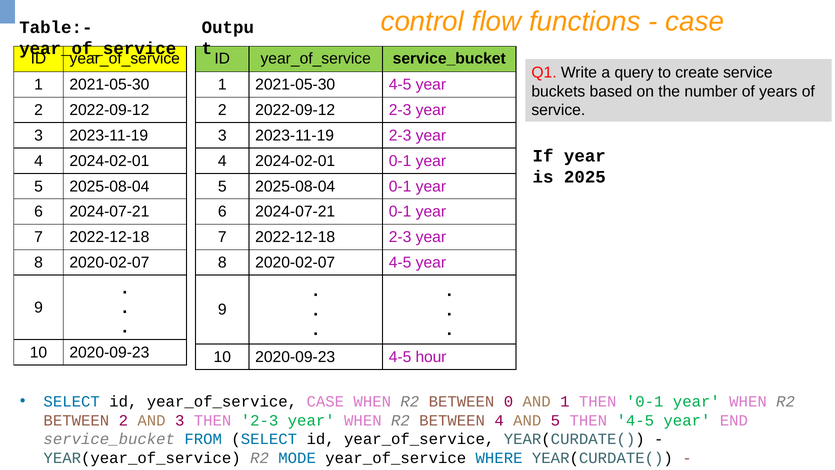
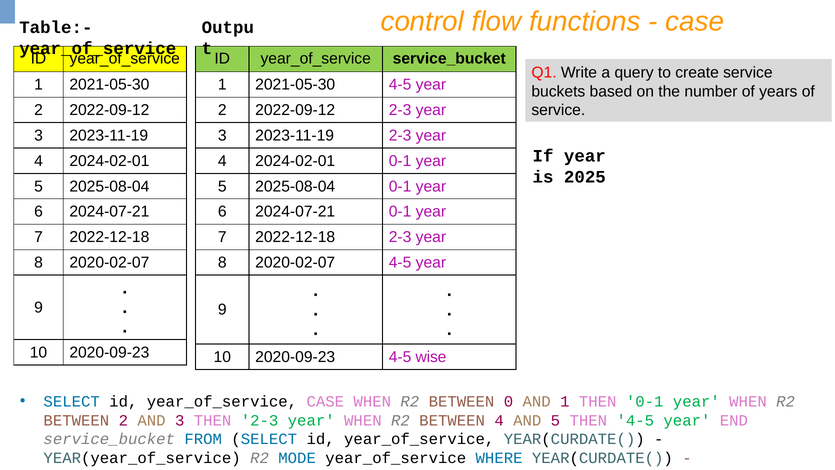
hour: hour -> wise (431, 357)
